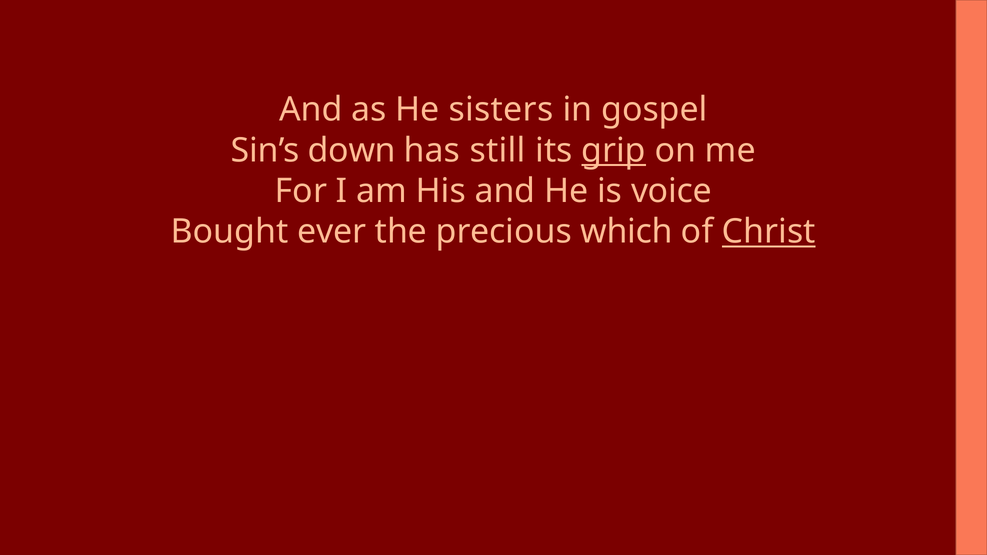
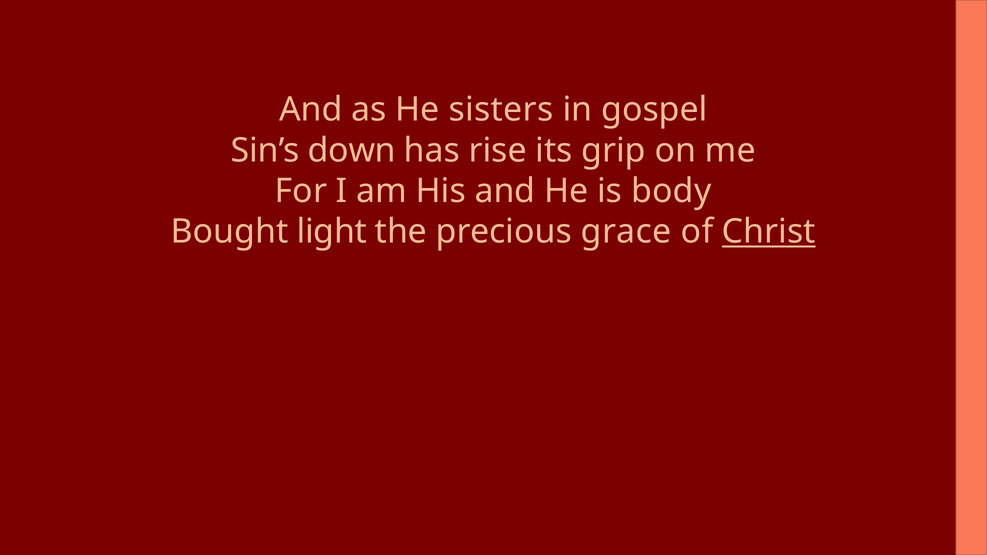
still: still -> rise (498, 150)
grip underline: present -> none (614, 150)
voice: voice -> body (671, 191)
ever: ever -> light (332, 232)
which: which -> grace (626, 232)
